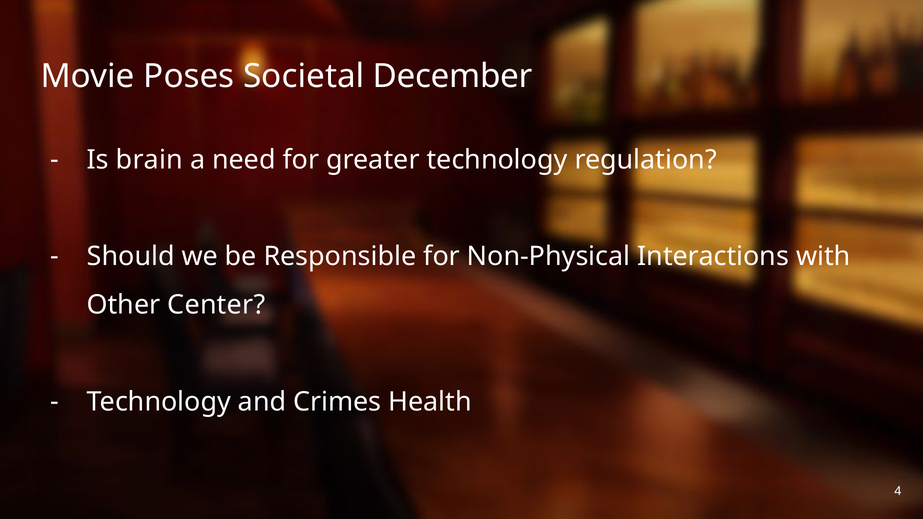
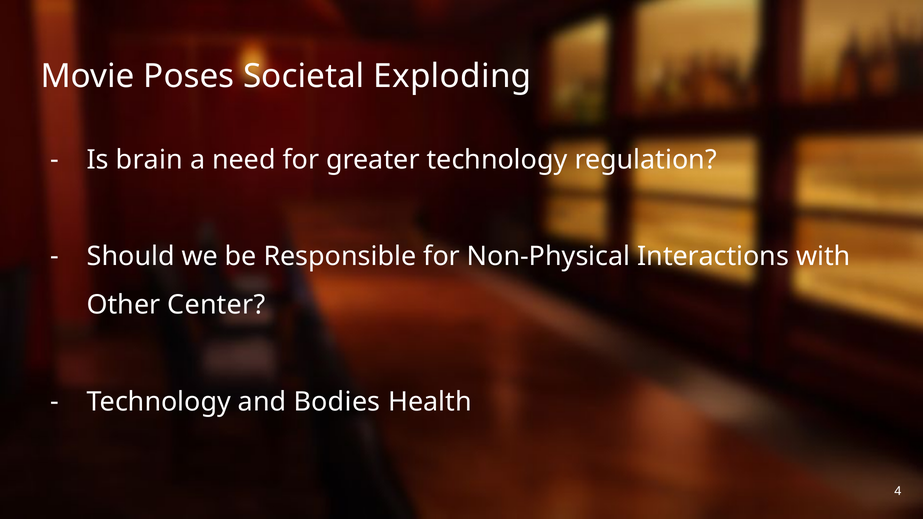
December: December -> Exploding (452, 76)
Crimes: Crimes -> Bodies (337, 402)
